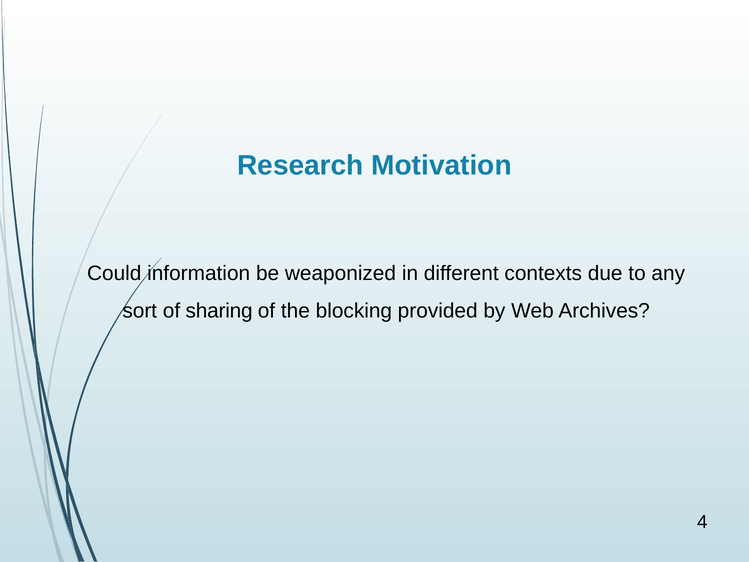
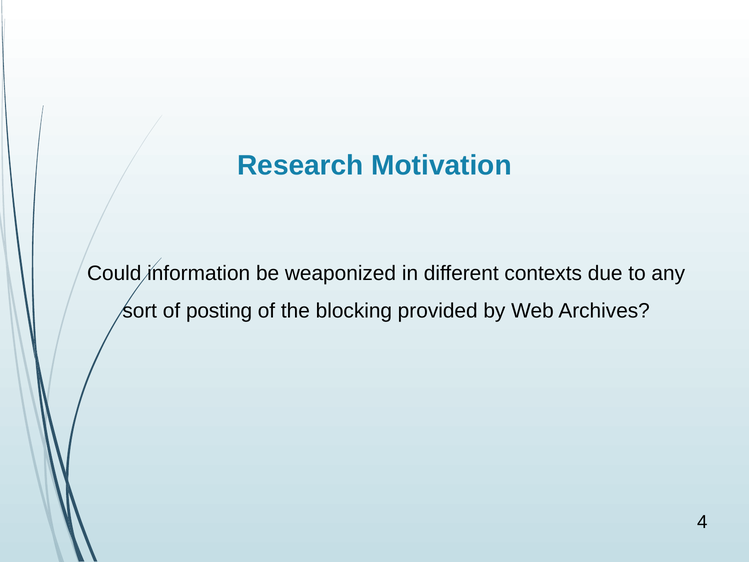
sharing: sharing -> posting (219, 311)
